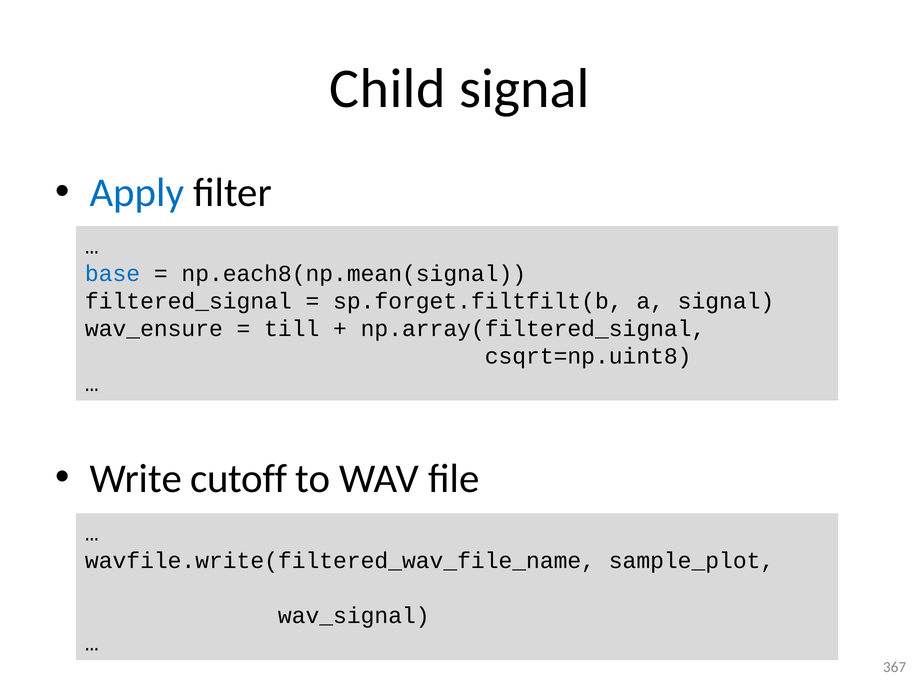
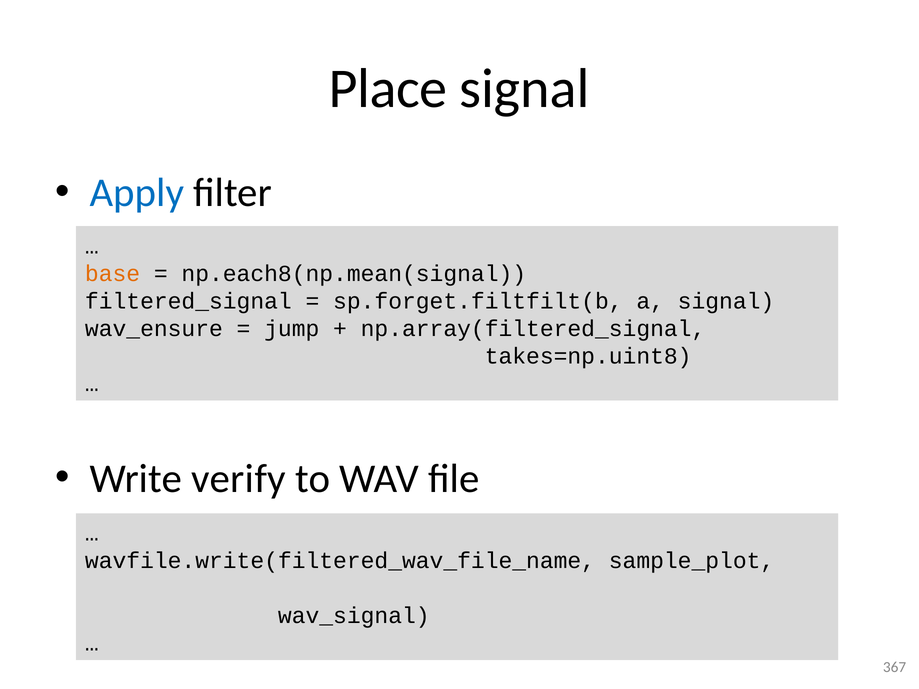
Child: Child -> Place (388, 89)
base colour: blue -> orange (113, 274)
till: till -> jump (292, 329)
csqrt=np.uint8: csqrt=np.uint8 -> takes=np.uint8 (588, 356)
cutoff: cutoff -> verify (238, 479)
